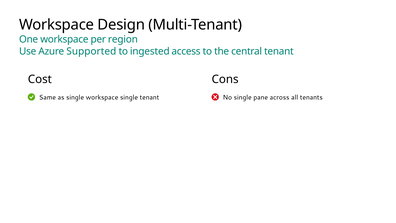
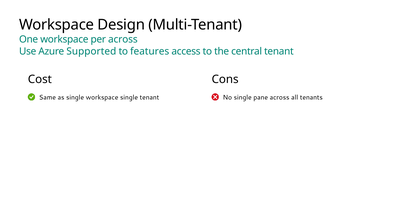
per region: region -> across (123, 39)
ingested: ingested -> features (150, 51)
